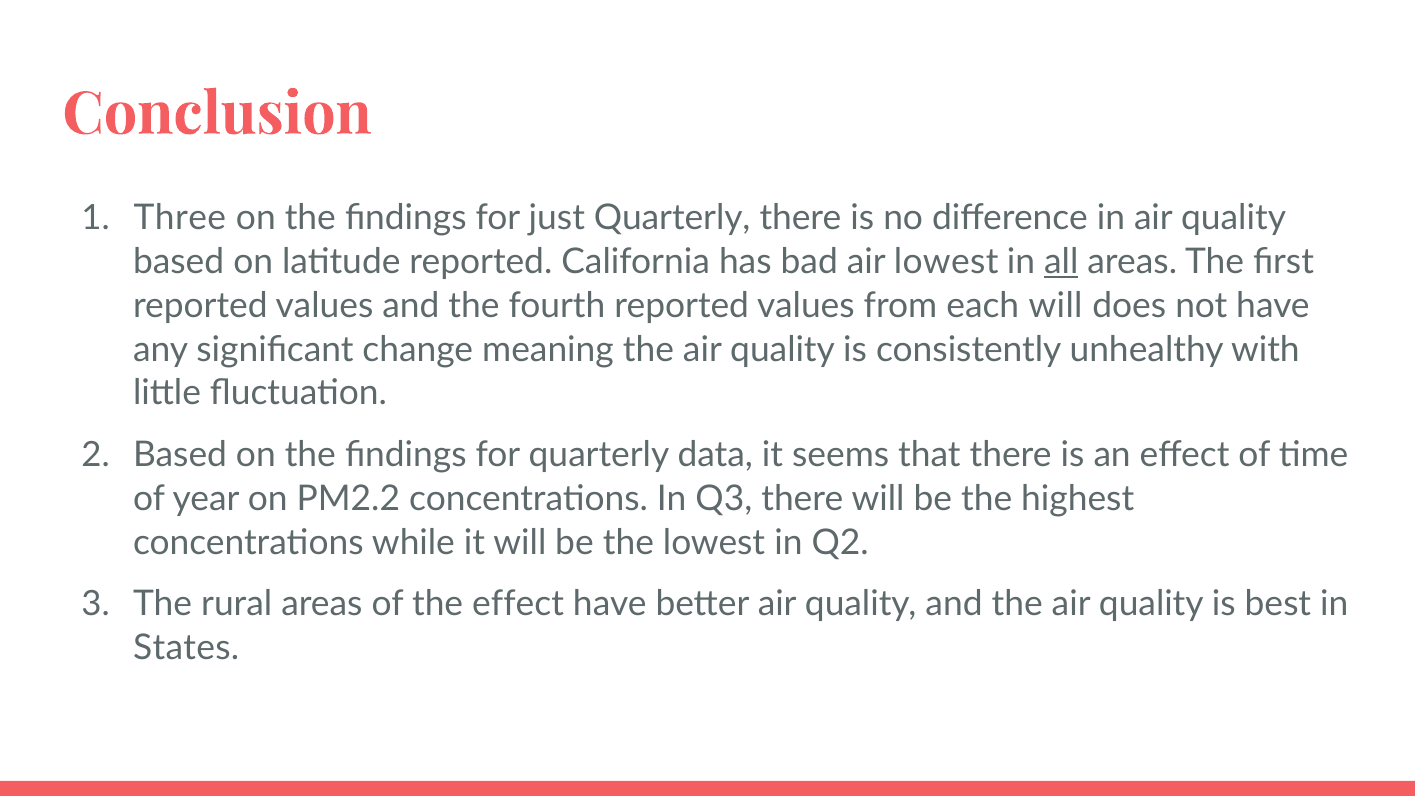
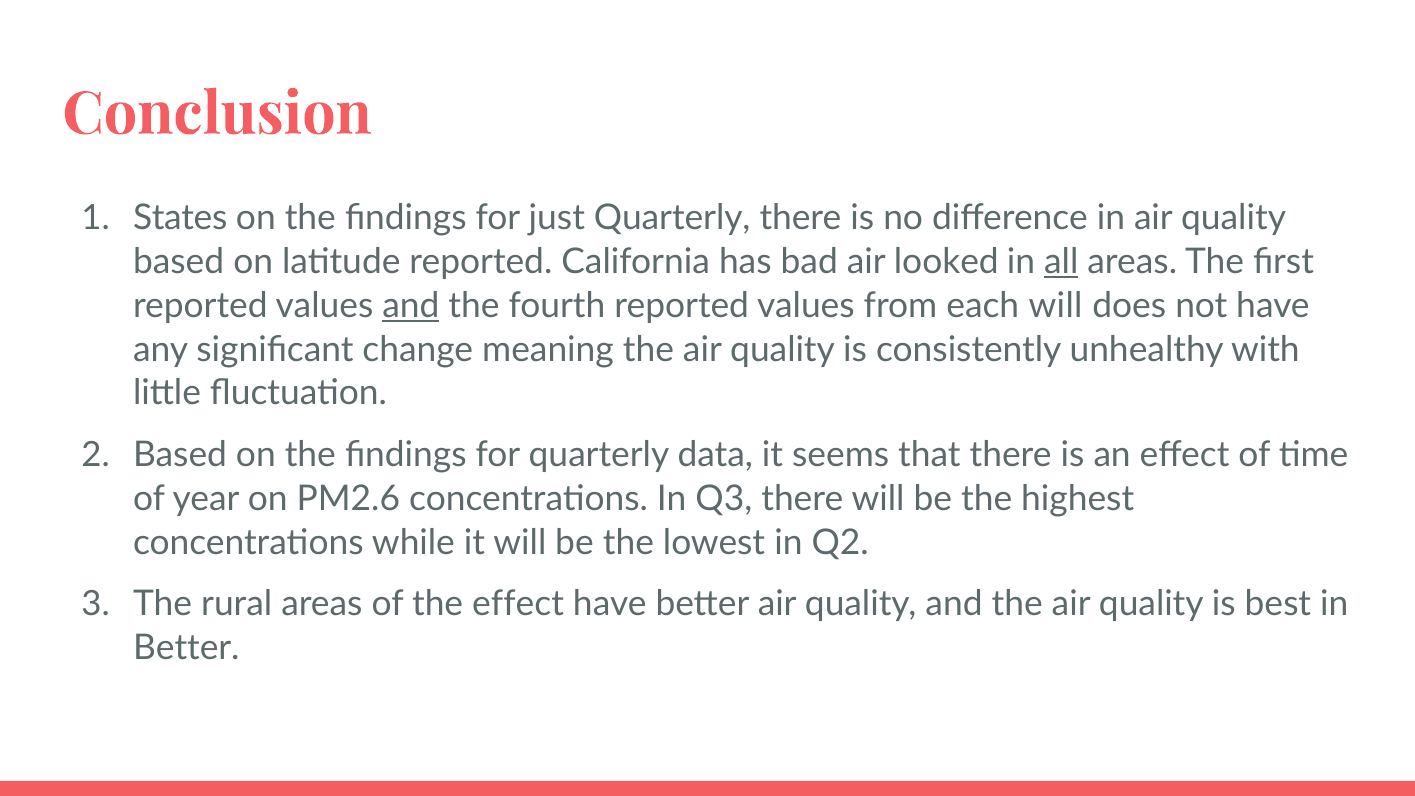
Three: Three -> States (180, 218)
air lowest: lowest -> looked (946, 262)
and underline: none -> present (411, 305)
PM2.2: PM2.2 -> PM2.6 (348, 499)
States: States -> Better (186, 648)
